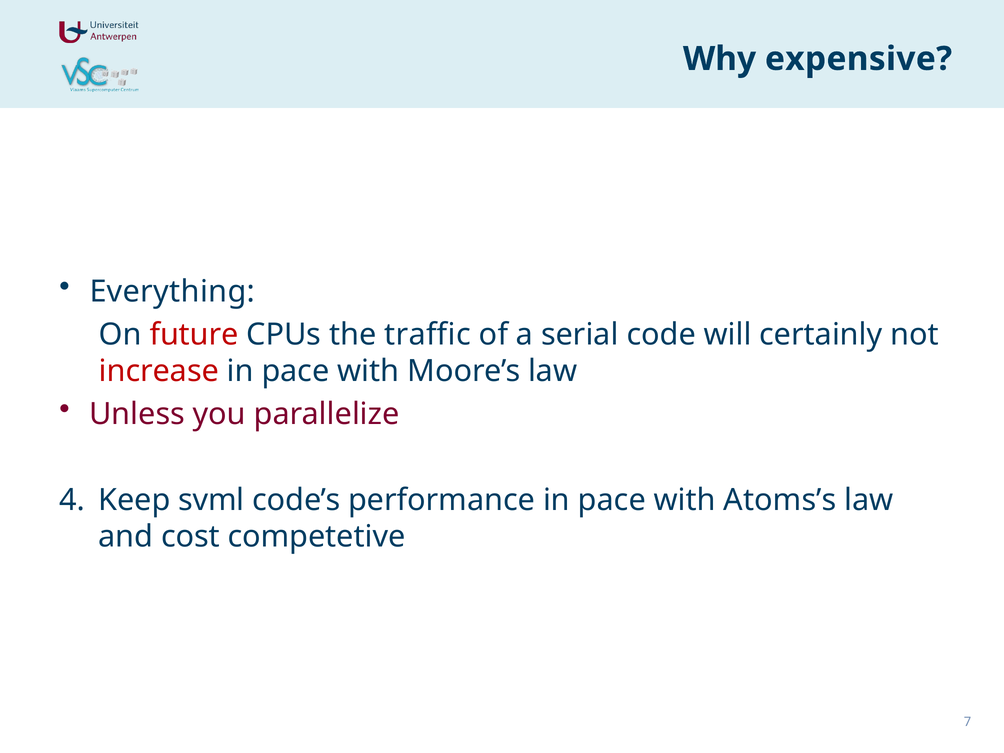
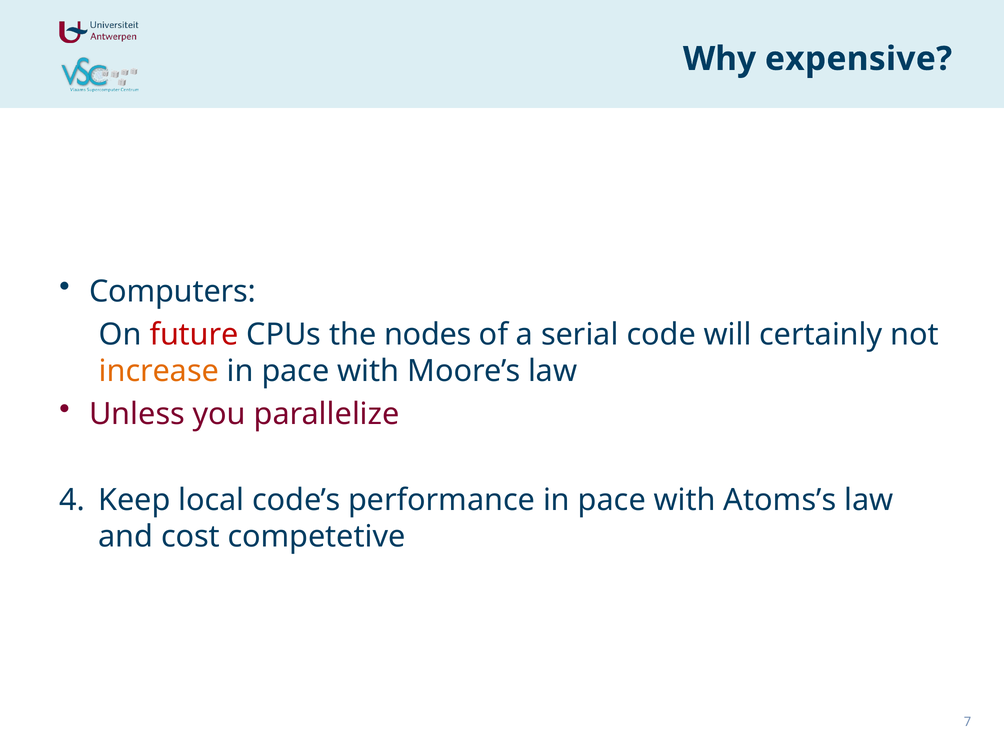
Everything: Everything -> Computers (173, 292)
traffic: traffic -> nodes (428, 334)
increase colour: red -> orange (159, 371)
svml: svml -> local (211, 500)
